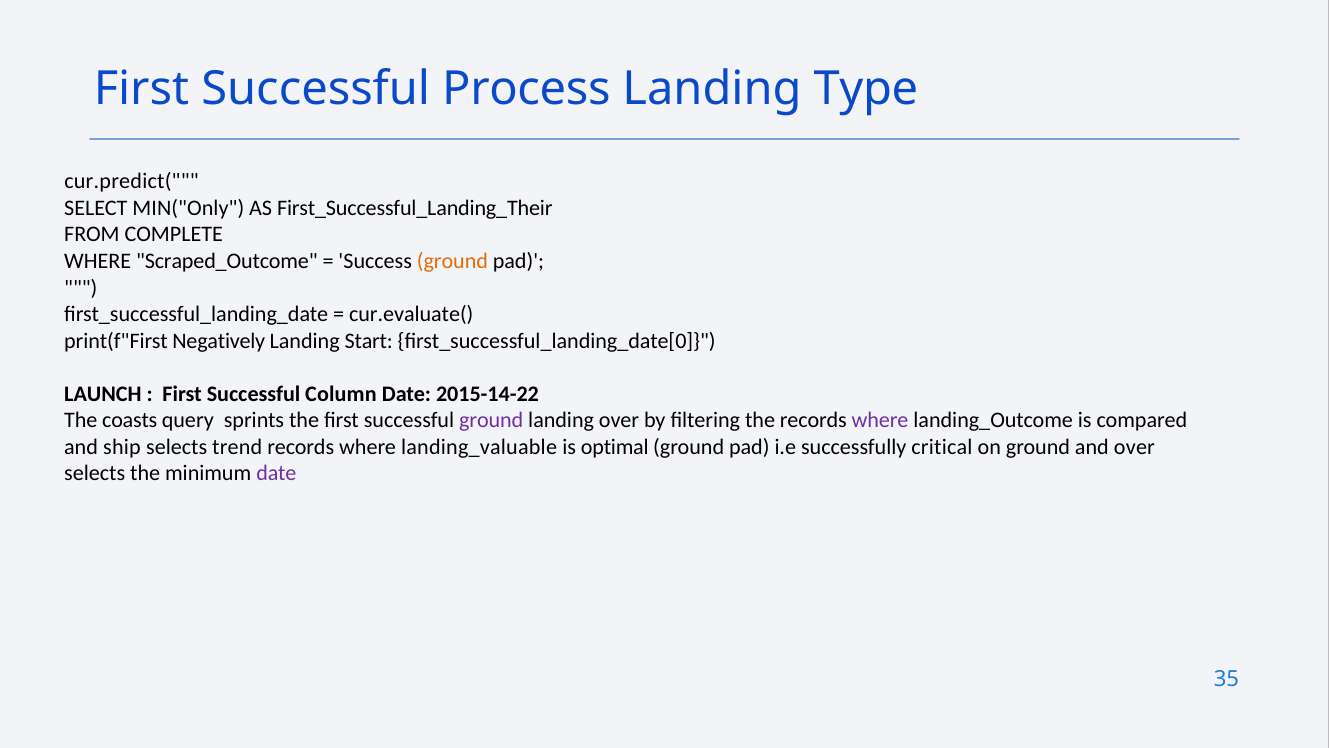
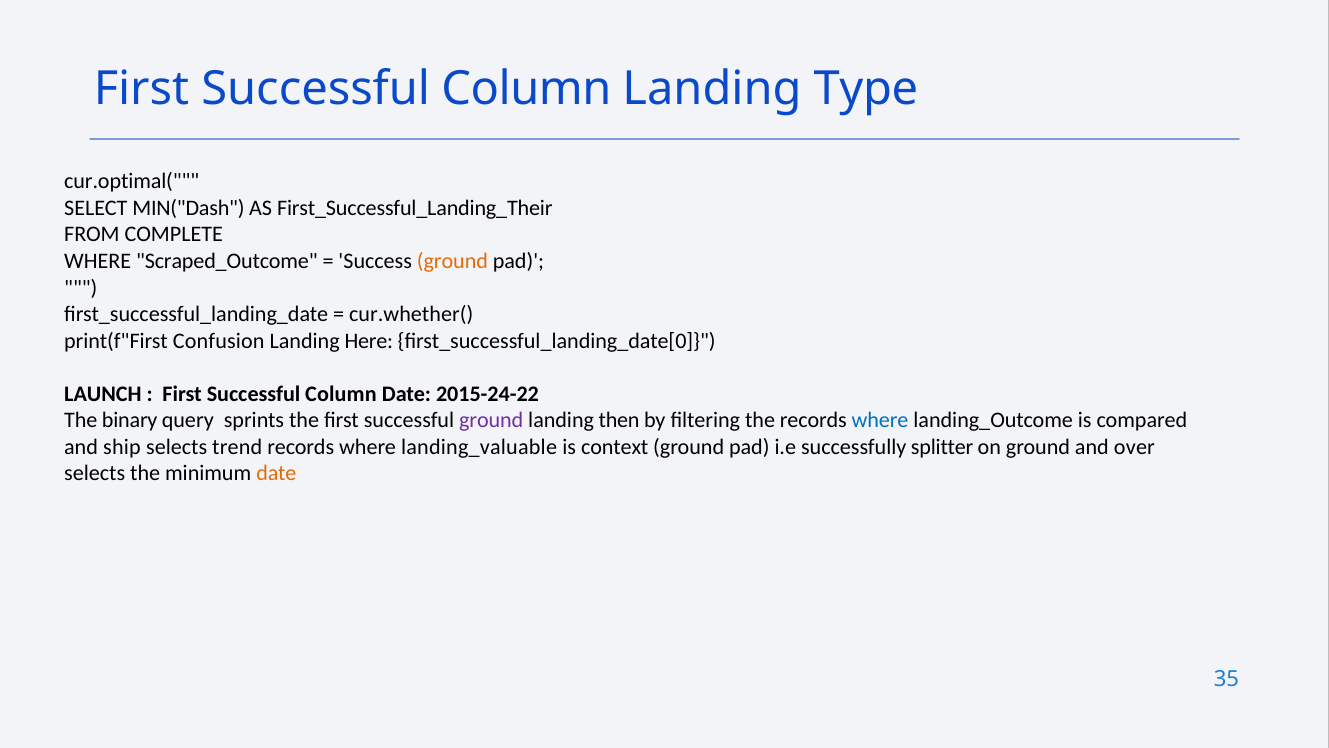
Process: Process -> Column (526, 89)
cur.predict(: cur.predict( -> cur.optimal( (132, 181)
MIN("Only: MIN("Only -> MIN("Dash (188, 208)
cur.evaluate(: cur.evaluate( -> cur.whether( (411, 314)
Negatively: Negatively -> Confusion (219, 341)
Start: Start -> Here (369, 341)
2015-14-22: 2015-14-22 -> 2015-24-22 (488, 394)
coasts: coasts -> binary (130, 420)
landing over: over -> then (619, 420)
where colour: purple -> blue (880, 420)
optimal: optimal -> context (615, 447)
critical: critical -> splitter (942, 447)
date colour: purple -> orange (276, 473)
